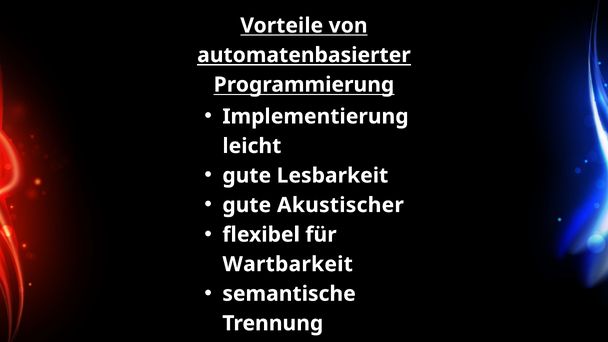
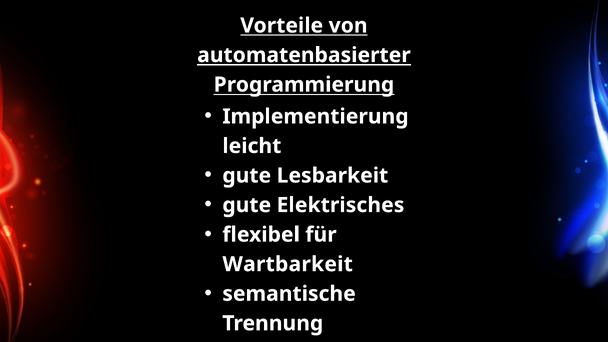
Akustischer: Akustischer -> Elektrisches (340, 205)
